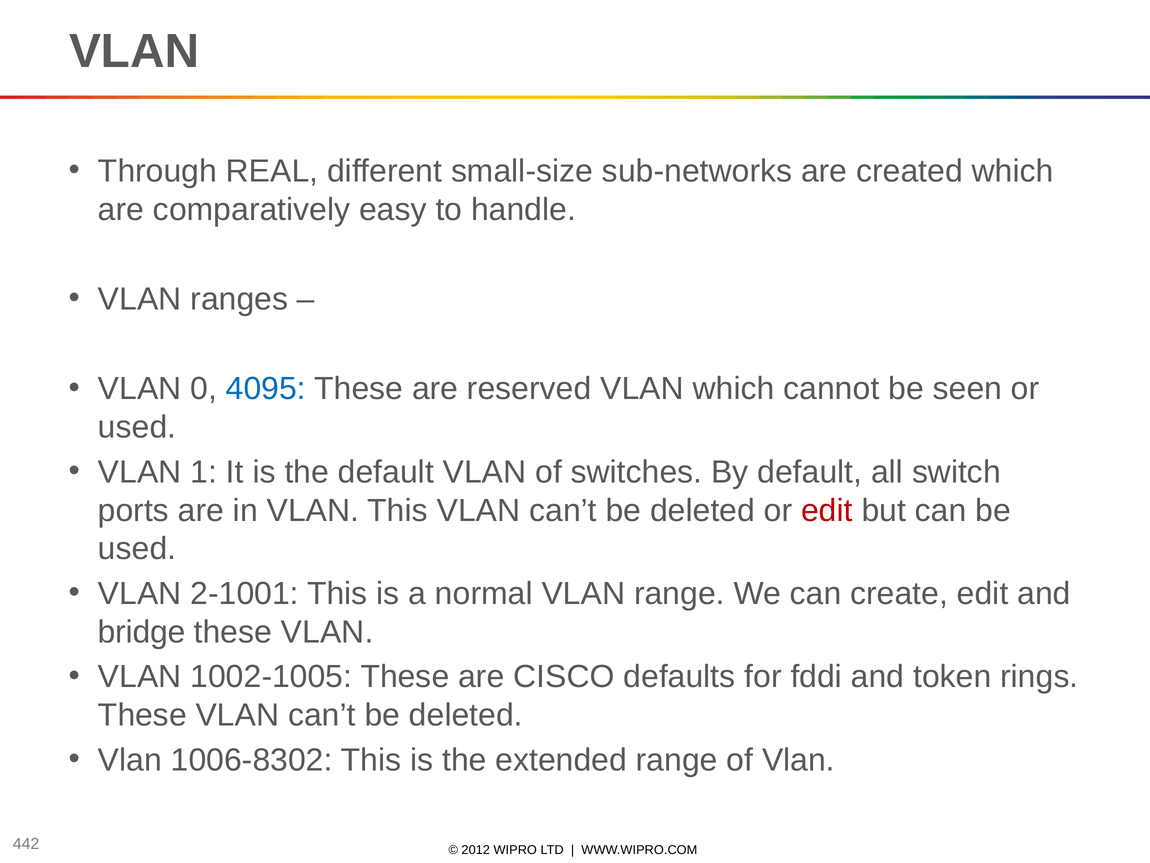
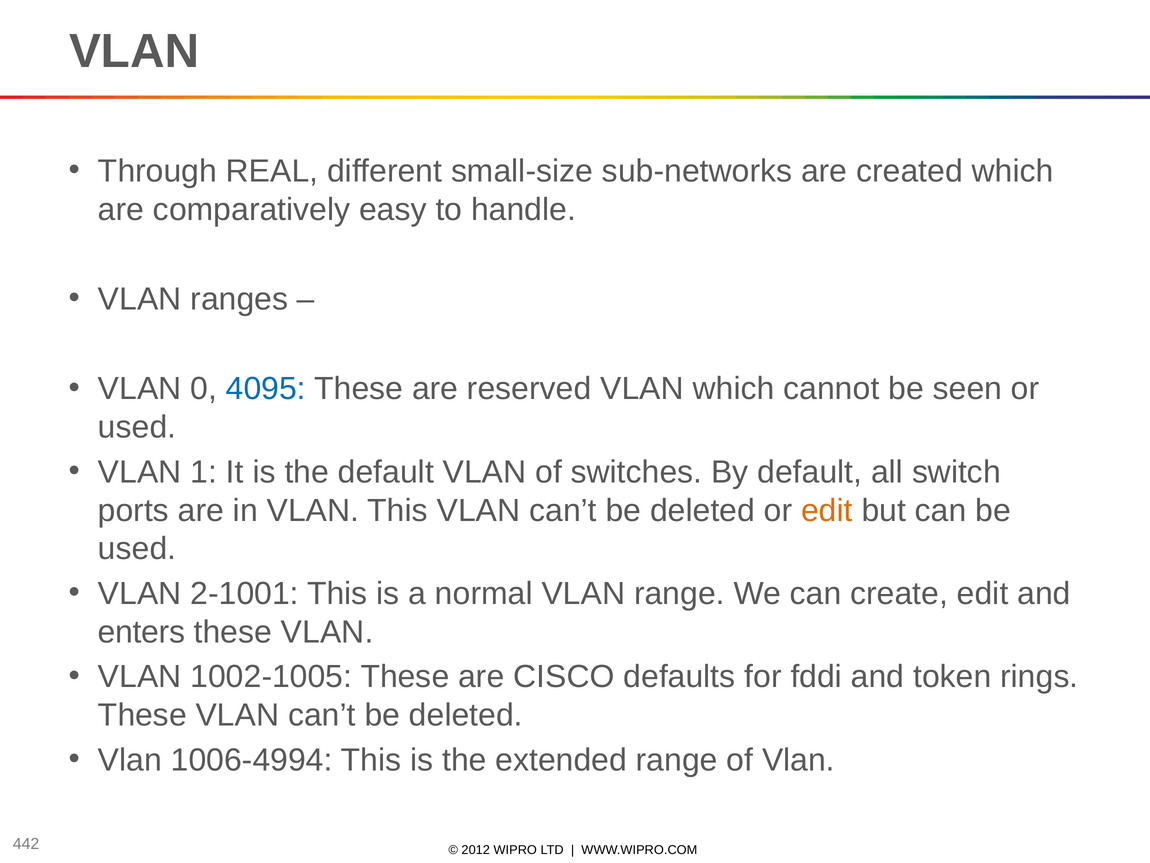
edit colour: red -> orange (827, 510)
bridge: bridge -> enters (142, 632)
1006-8302: 1006-8302 -> 1006-4994 (252, 760)
